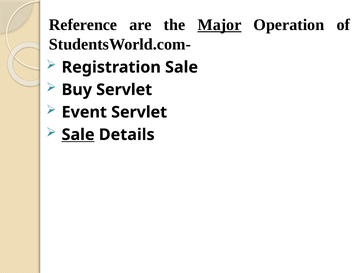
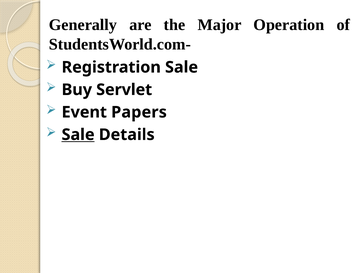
Reference: Reference -> Generally (83, 25)
Major underline: present -> none (220, 25)
Event Servlet: Servlet -> Papers (139, 112)
